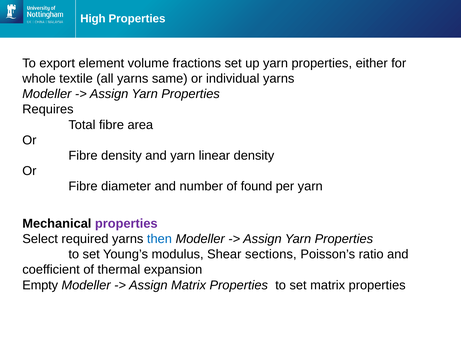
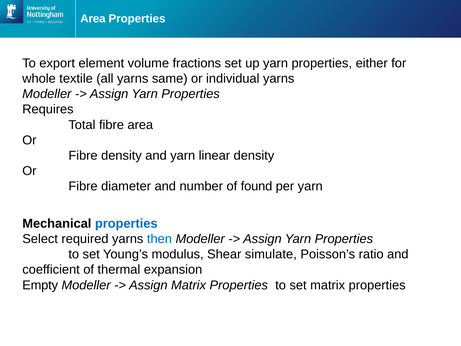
High: High -> Area (93, 19)
properties colour: purple -> blue (126, 223)
sections: sections -> simulate (271, 254)
